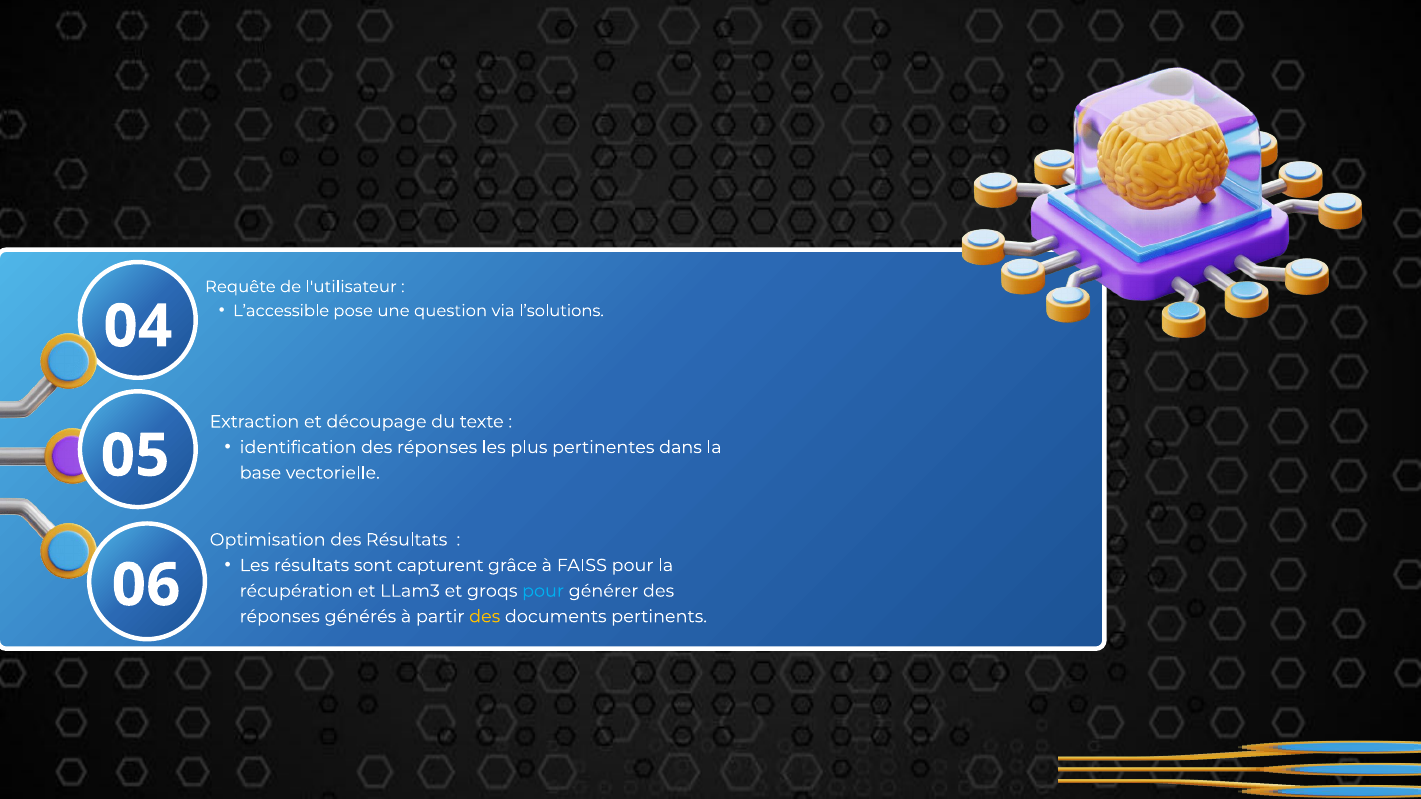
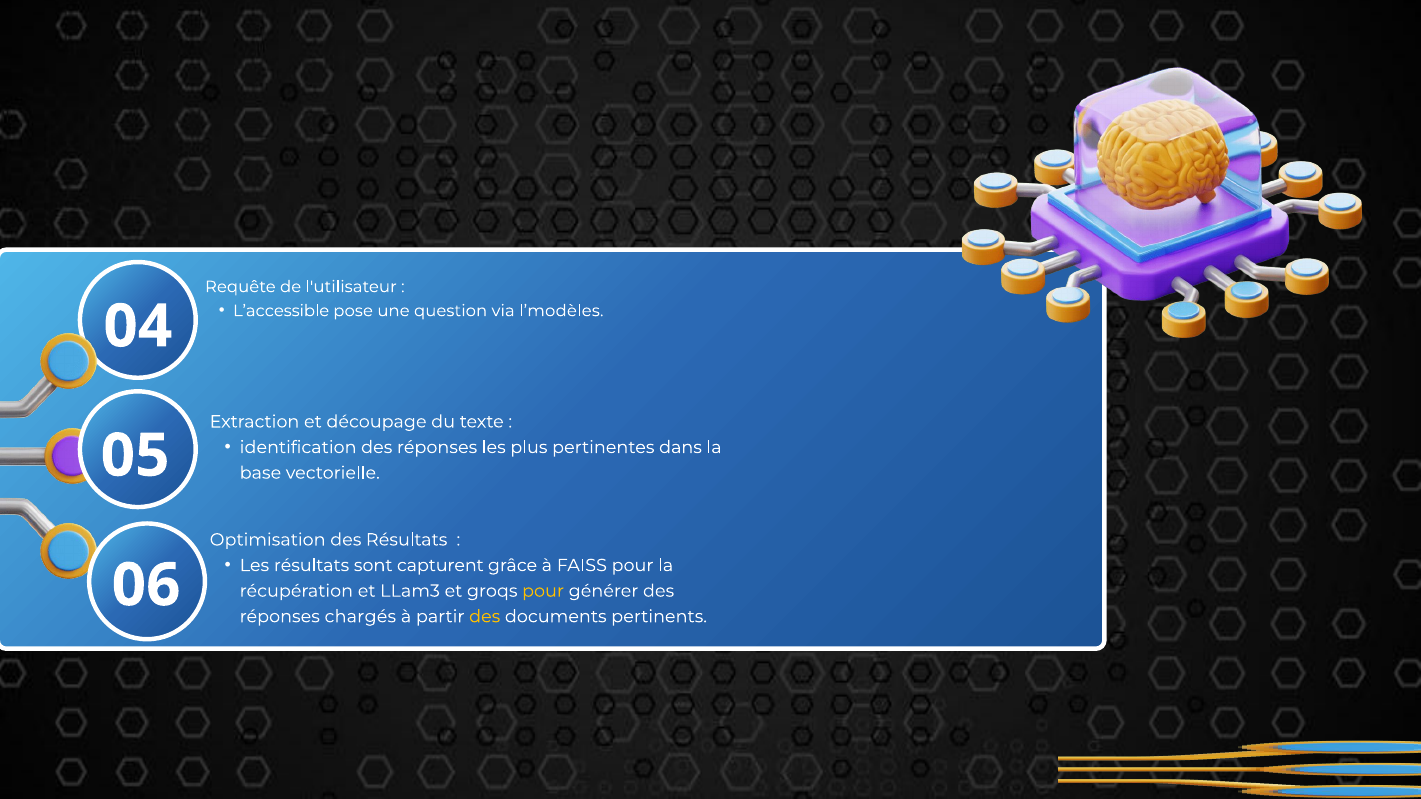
l’solutions: l’solutions -> l’modèles (561, 311)
pour colour: light blue -> yellow (543, 591)
générés: générés -> chargés (360, 617)
